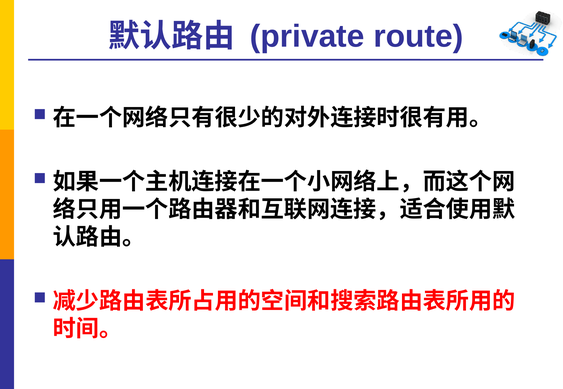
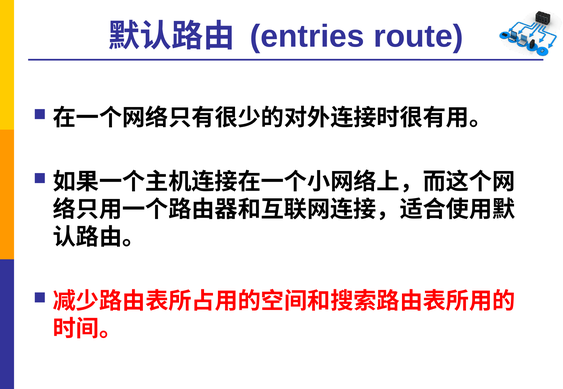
private: private -> entries (307, 36)
